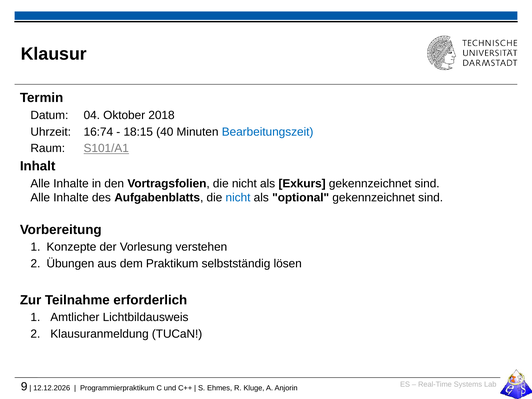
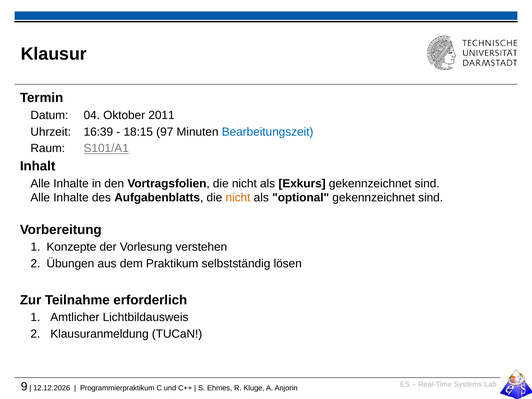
2018: 2018 -> 2011 (161, 115)
16:74: 16:74 -> 16:39 (98, 132)
40: 40 -> 97 (165, 132)
nicht colour: blue -> orange (238, 198)
